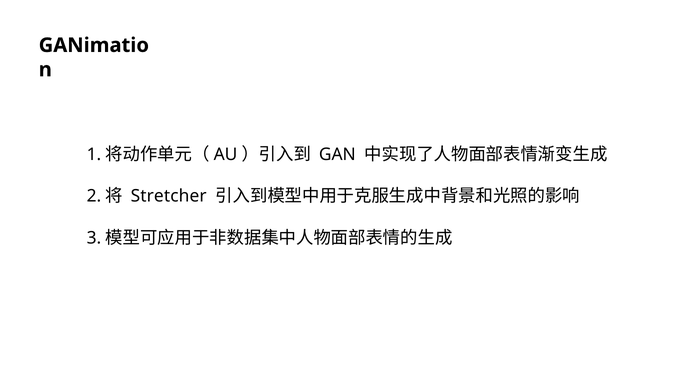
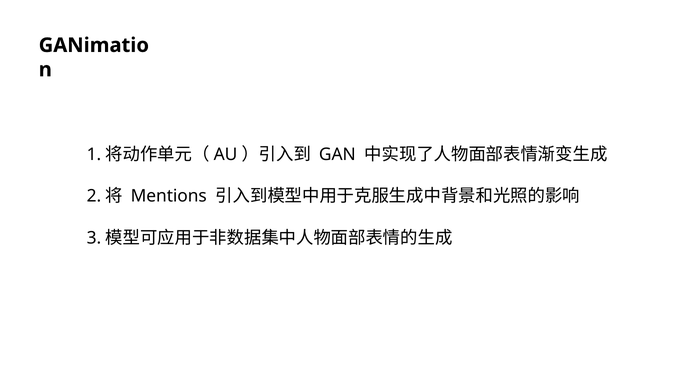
Stretcher: Stretcher -> Mentions (169, 196)
